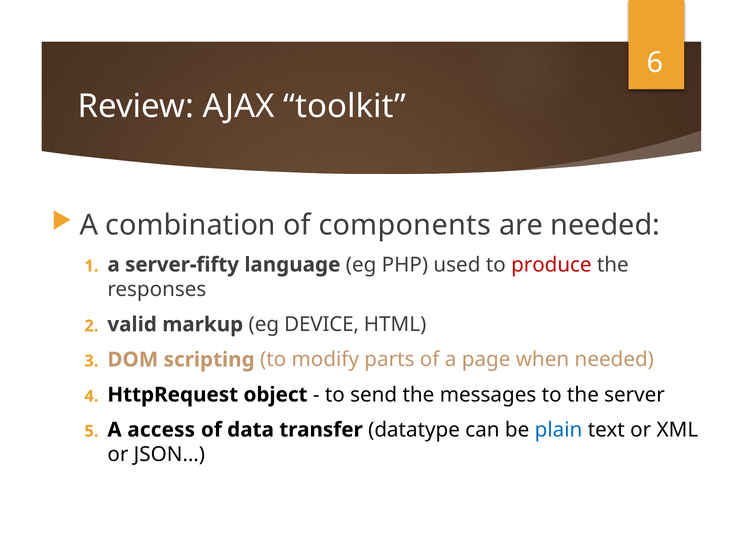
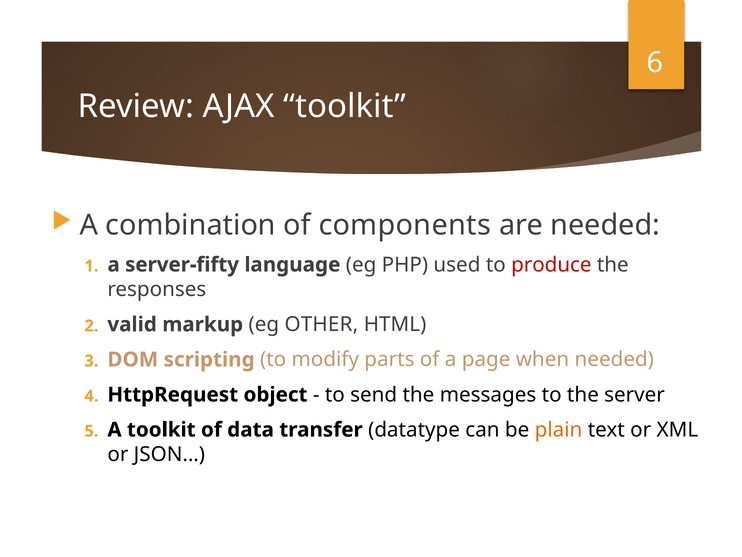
DEVICE: DEVICE -> OTHER (321, 324)
A access: access -> toolkit (161, 429)
plain colour: blue -> orange (559, 429)
